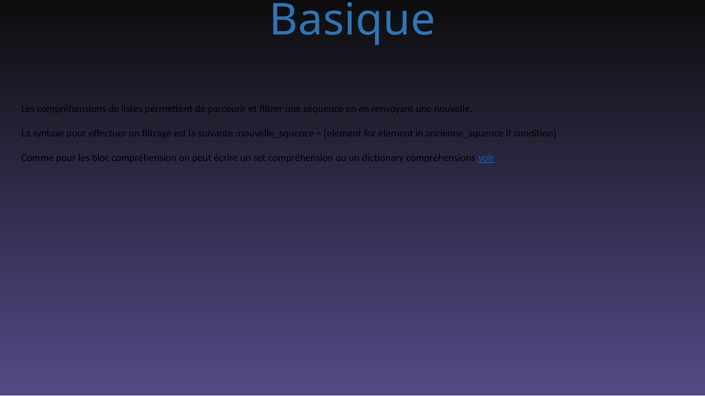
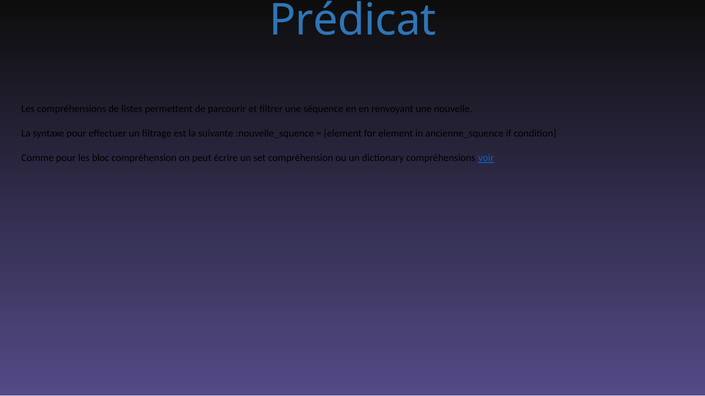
Basique: Basique -> Prédicat (353, 20)
